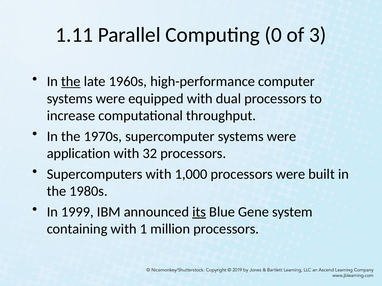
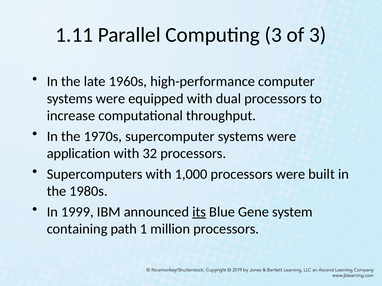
Computing 0: 0 -> 3 (273, 35)
the underline: present -> none (71, 82)
containing with: with -> path (124, 229)
